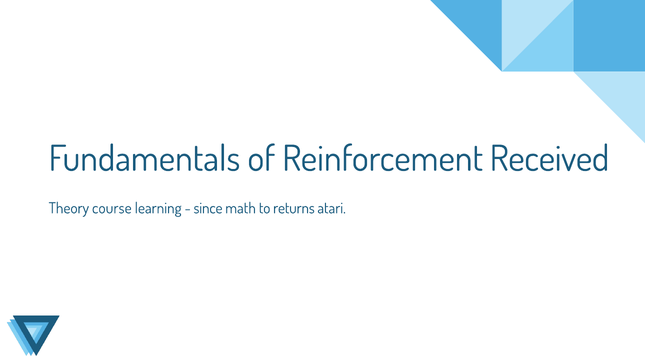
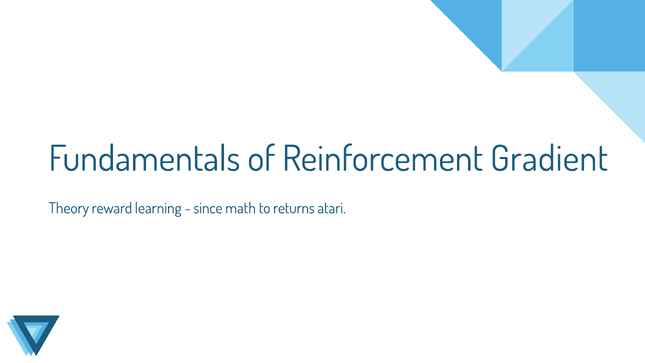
Received: Received -> Gradient (549, 159)
course: course -> reward (112, 208)
